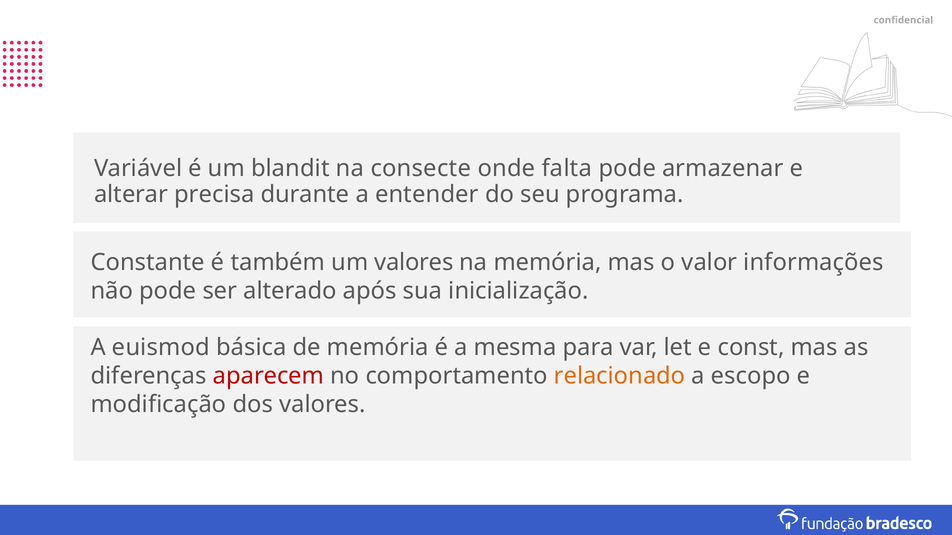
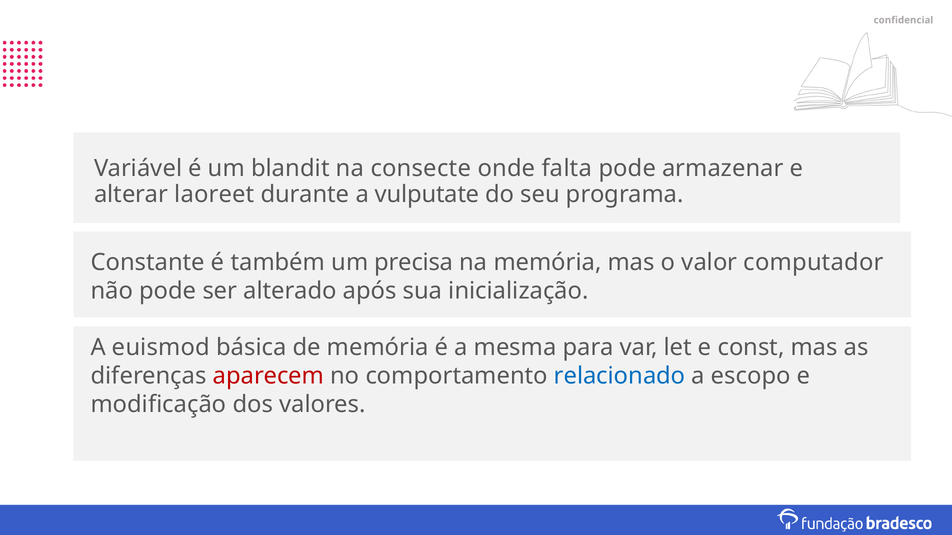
precisa: precisa -> laoreet (214, 194)
entender: entender -> vulputate (427, 194)
um valores: valores -> precisa (414, 263)
informações: informações -> computador (814, 263)
relacionado colour: orange -> blue (620, 376)
